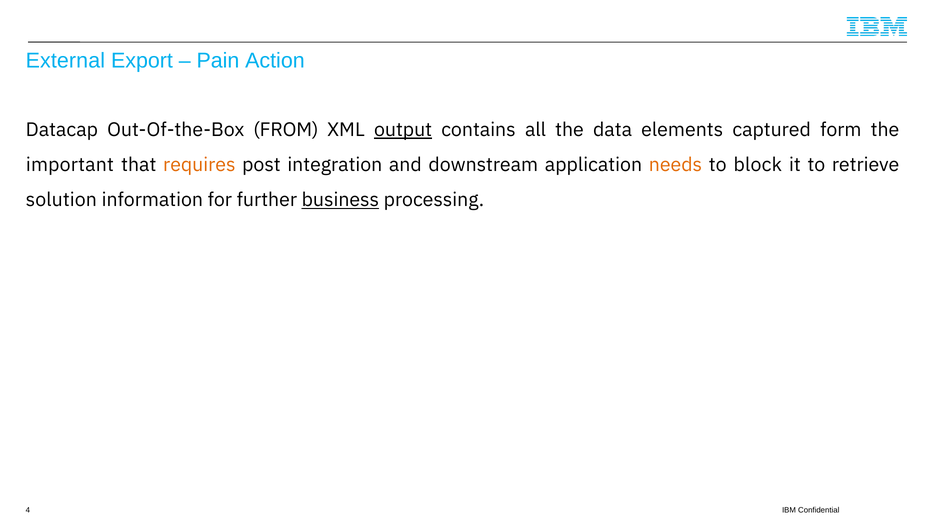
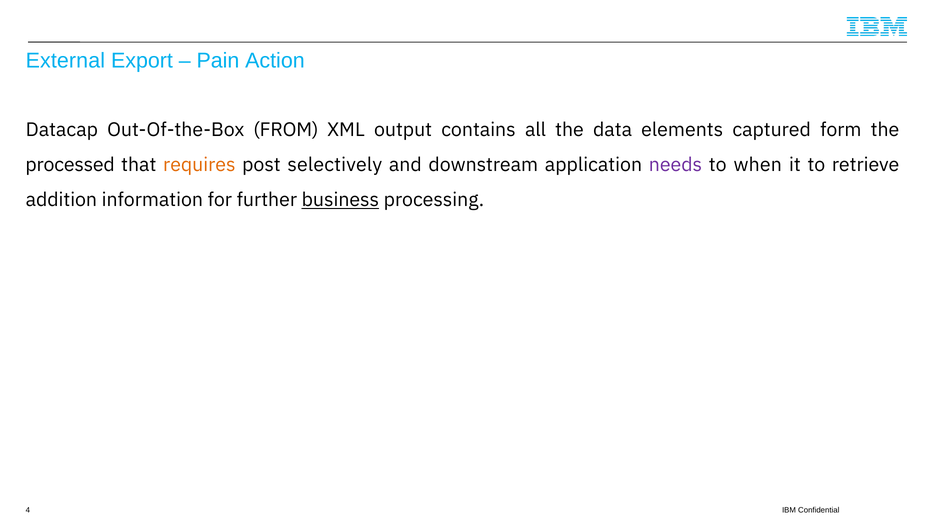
output underline: present -> none (403, 130)
important: important -> processed (70, 165)
integration: integration -> selectively (335, 165)
needs colour: orange -> purple (675, 165)
block: block -> when (758, 165)
solution: solution -> addition (61, 200)
